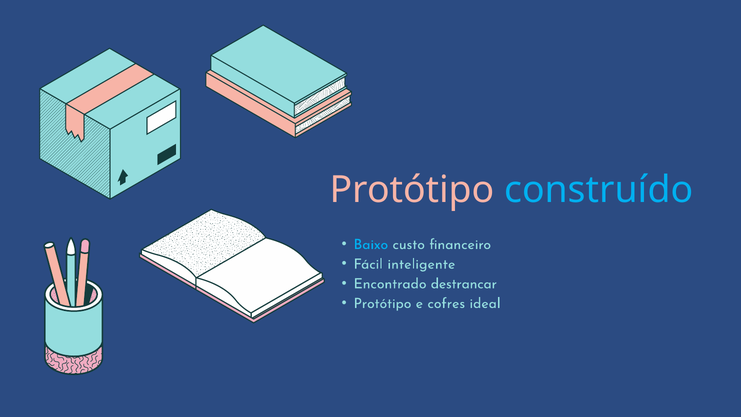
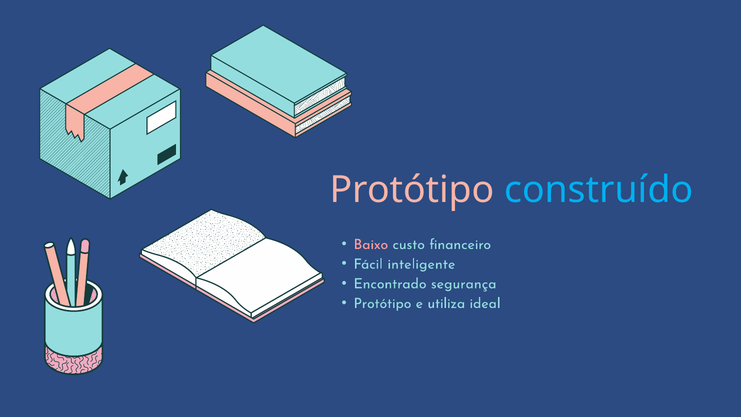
Baixo colour: light blue -> pink (371, 244)
destrancar: destrancar -> segurança (464, 284)
cofres: cofres -> utiliza (446, 303)
